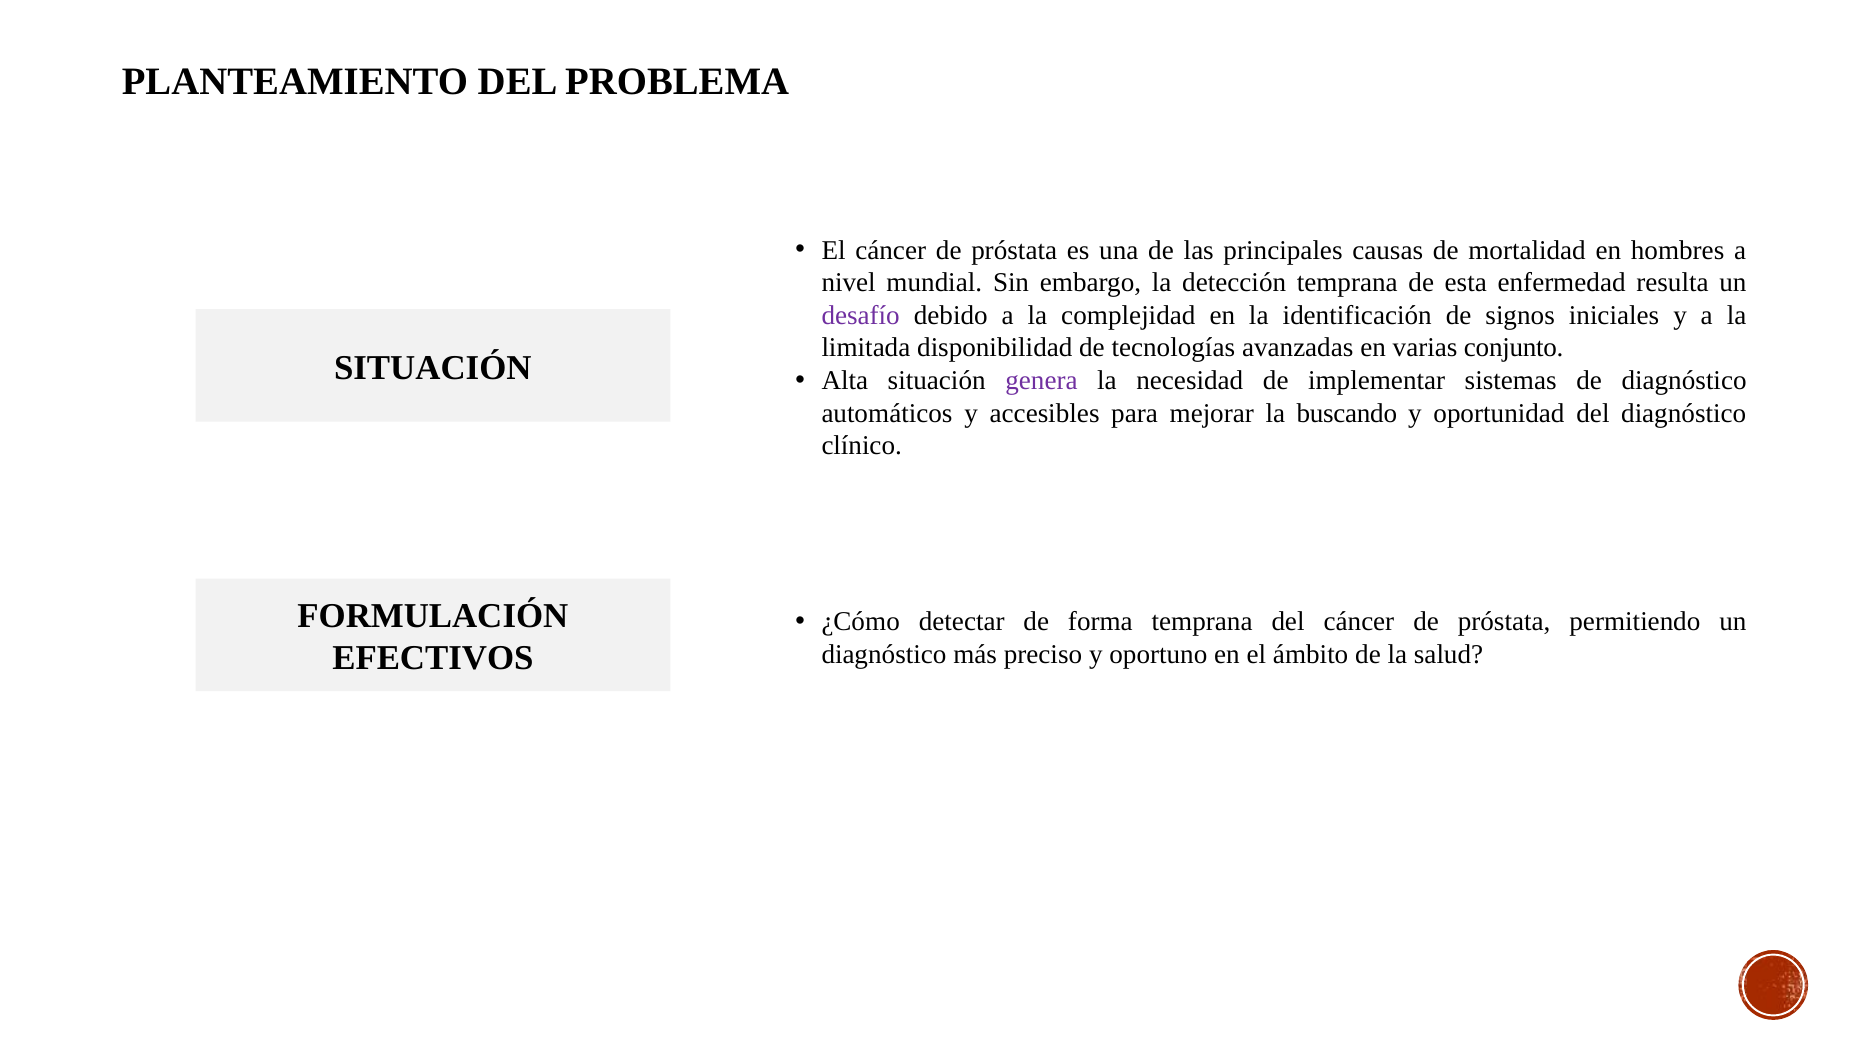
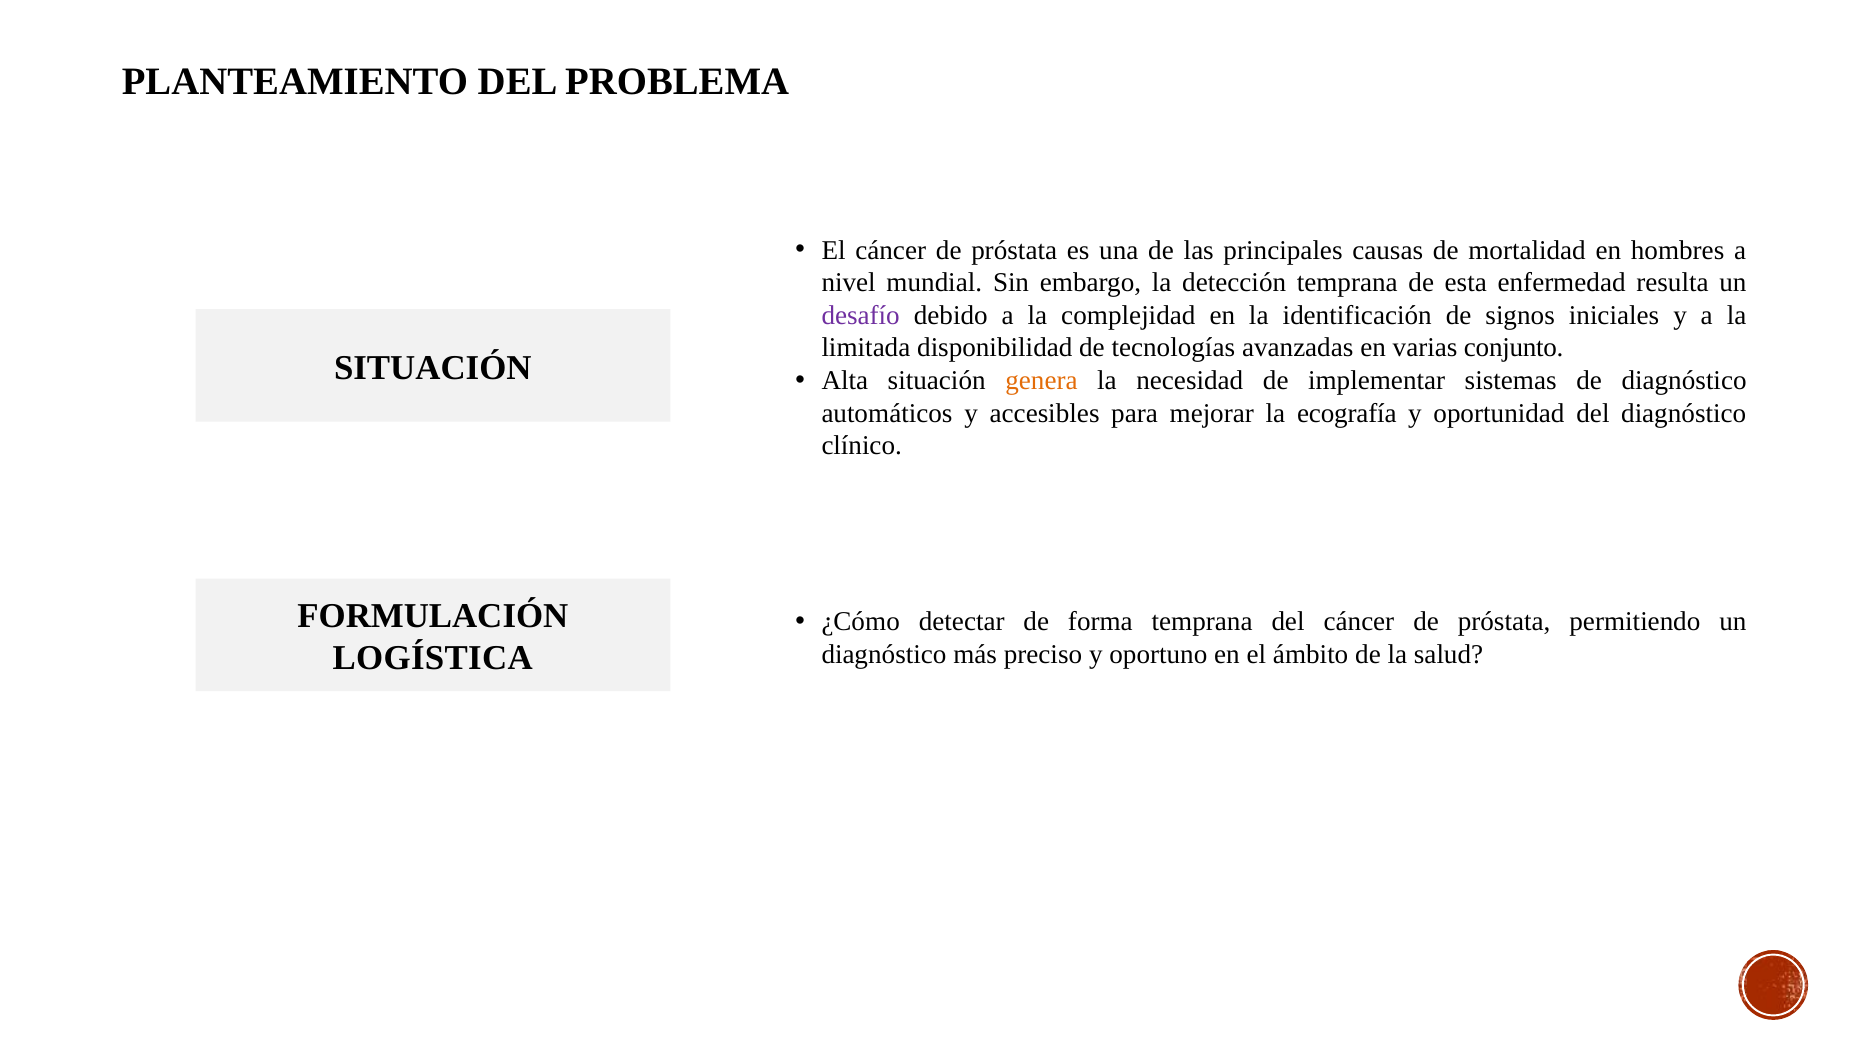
genera colour: purple -> orange (1041, 380)
buscando: buscando -> ecografía (1347, 413)
EFECTIVOS: EFECTIVOS -> LOGÍSTICA (433, 658)
